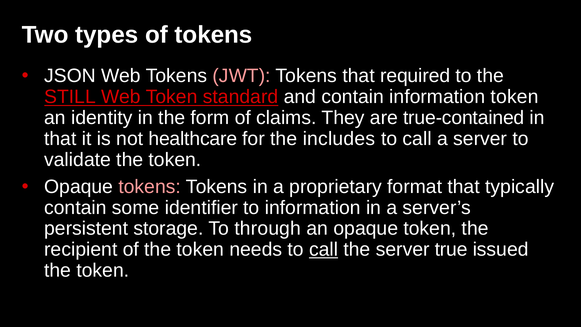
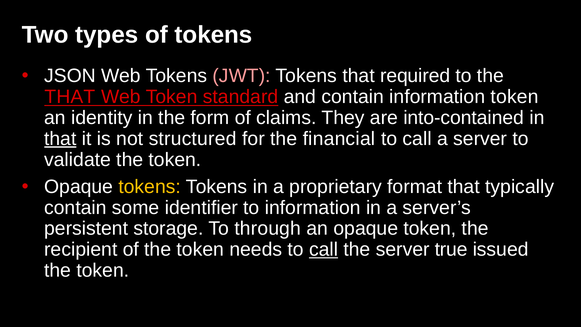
STILL: STILL -> THAT (70, 97)
true-contained: true-contained -> into-contained (464, 118)
that underline: none -> present (60, 139)
healthcare: healthcare -> structured (193, 139)
includes: includes -> financial (339, 139)
tokens colour: pink -> yellow (150, 187)
